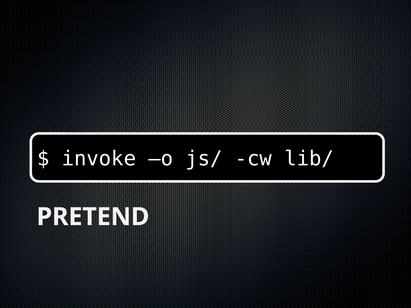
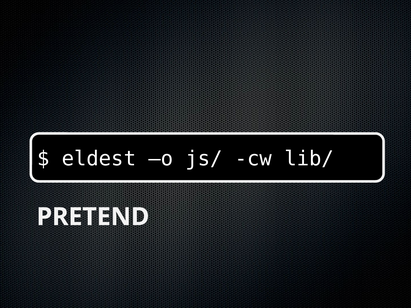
invoke: invoke -> eldest (99, 159)
